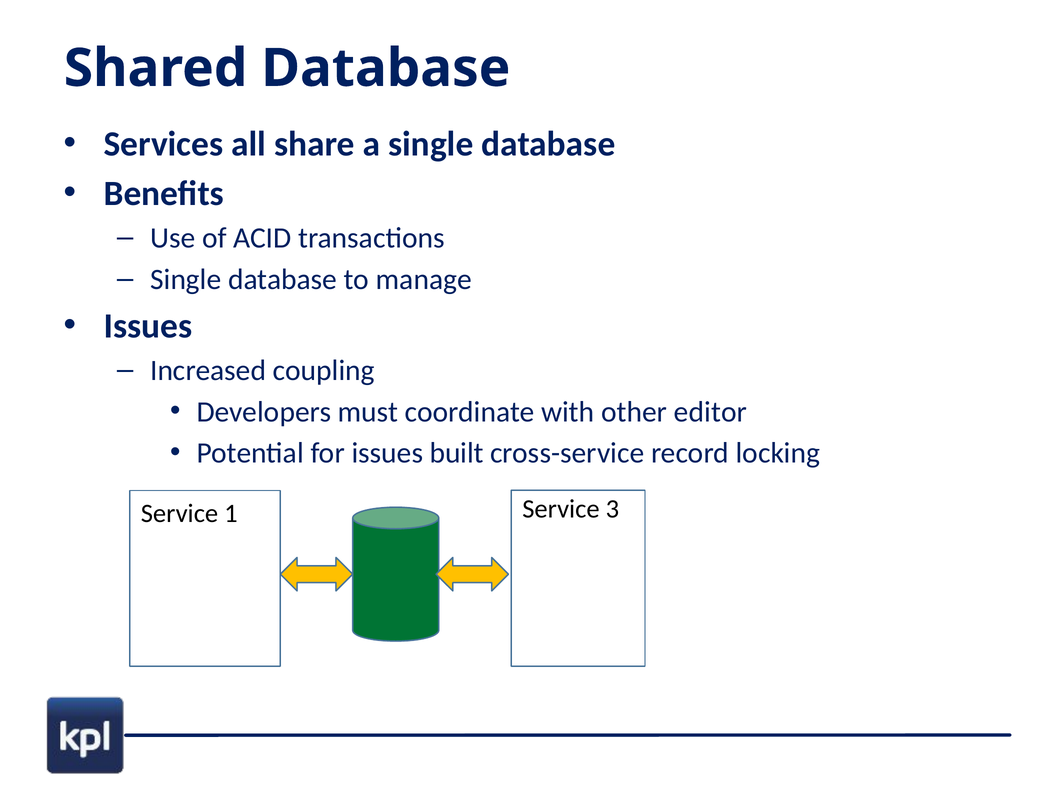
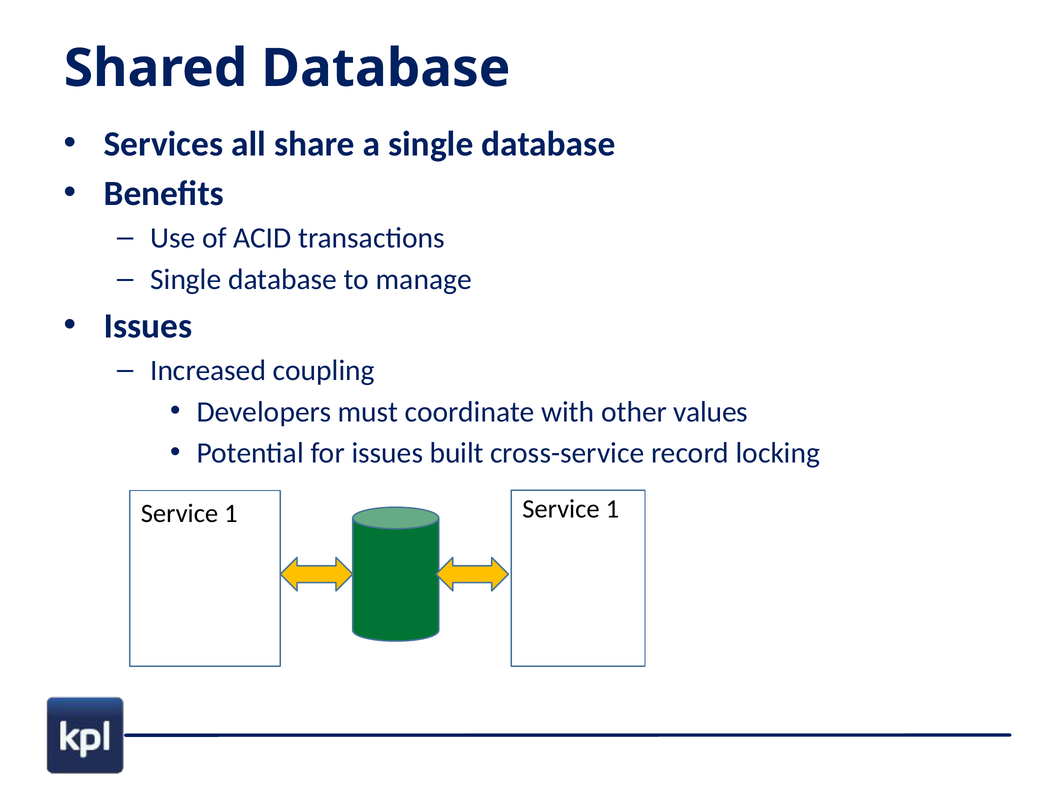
editor: editor -> values (711, 412)
1 Service 3: 3 -> 1 (612, 509)
